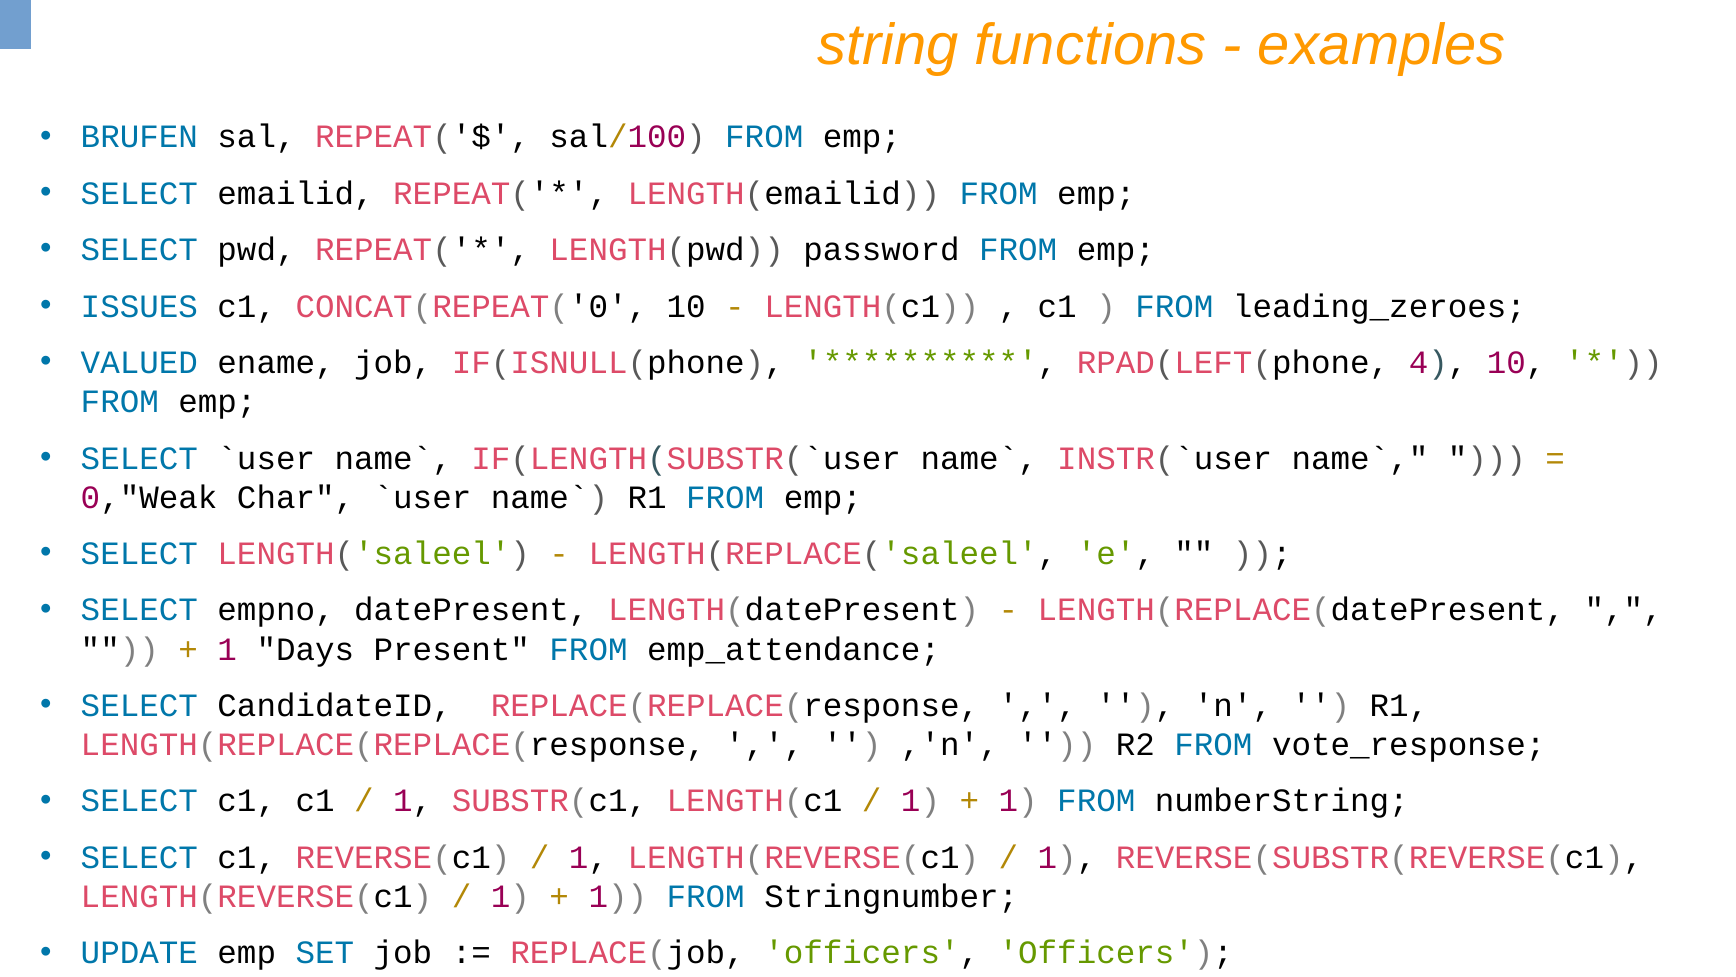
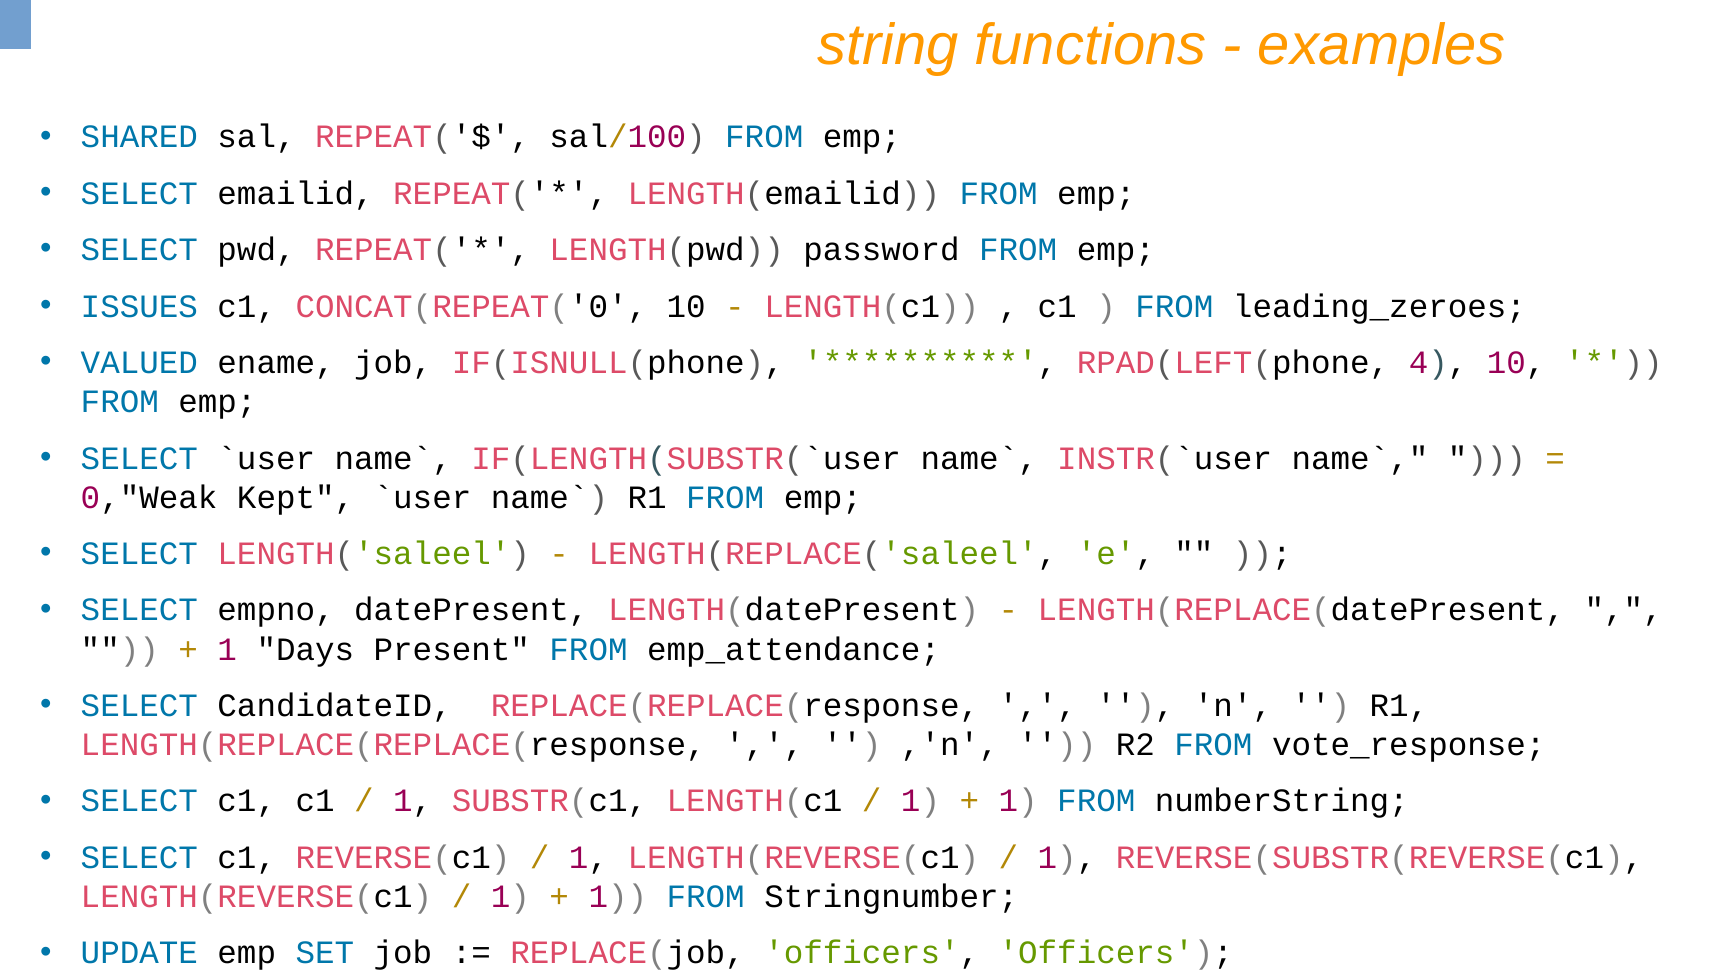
BRUFEN: BRUFEN -> SHARED (139, 137)
Char: Char -> Kept (296, 497)
